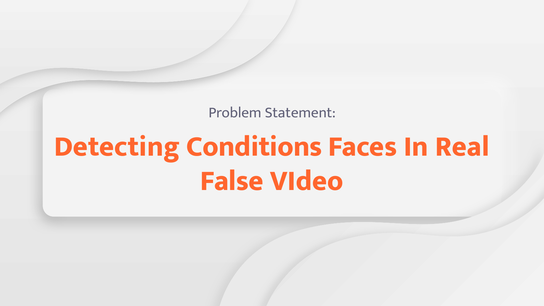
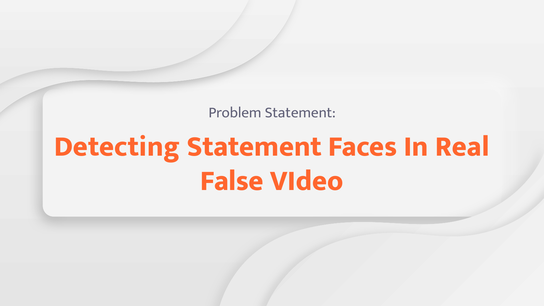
Detecting Conditions: Conditions -> Statement (254, 146)
